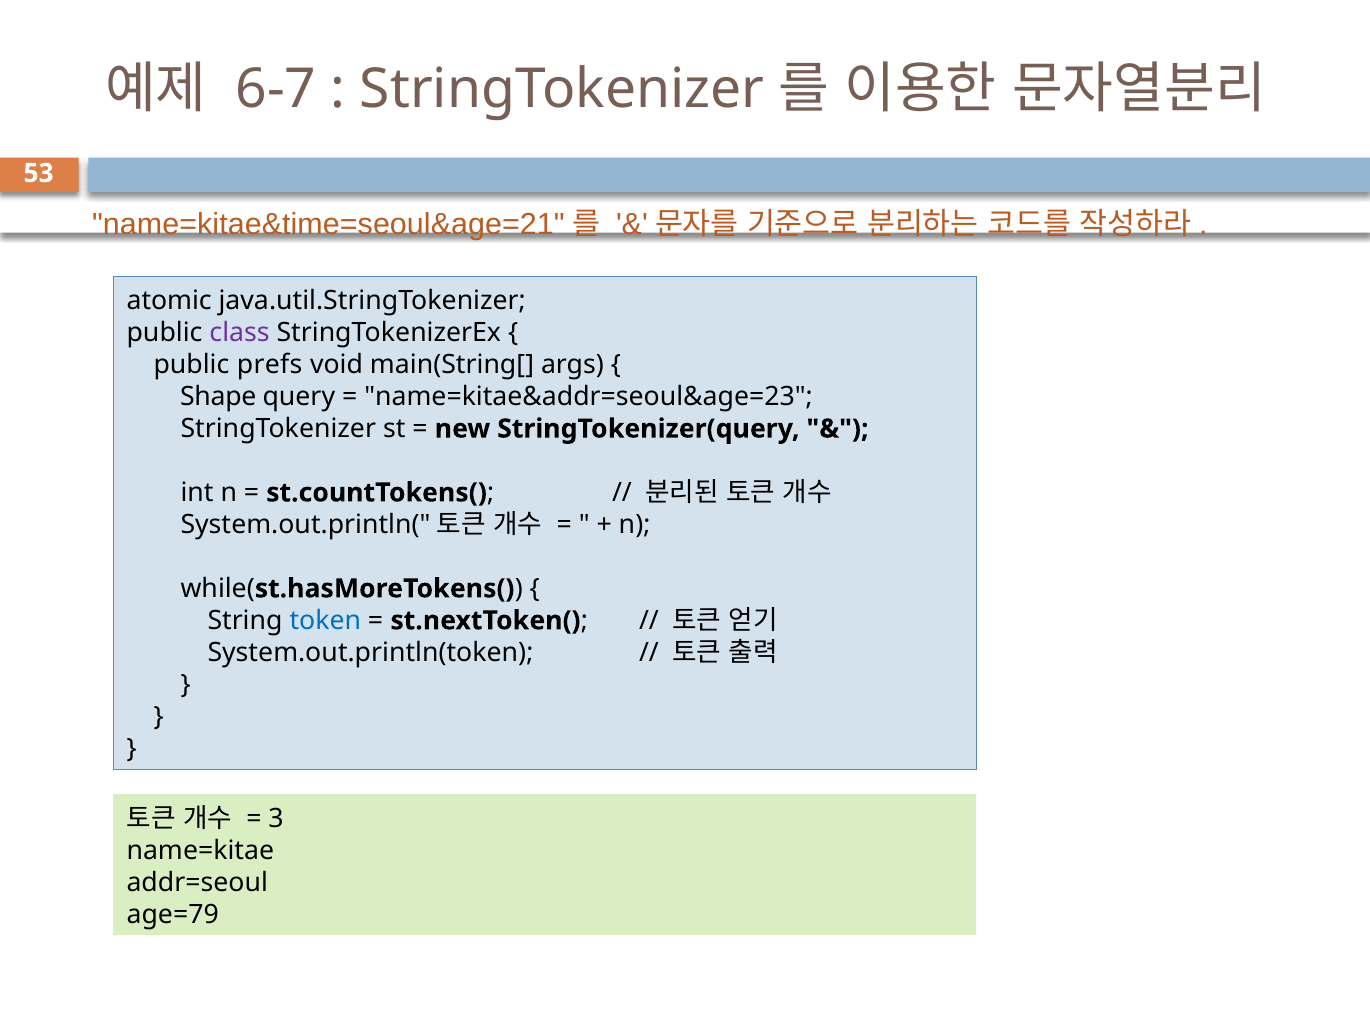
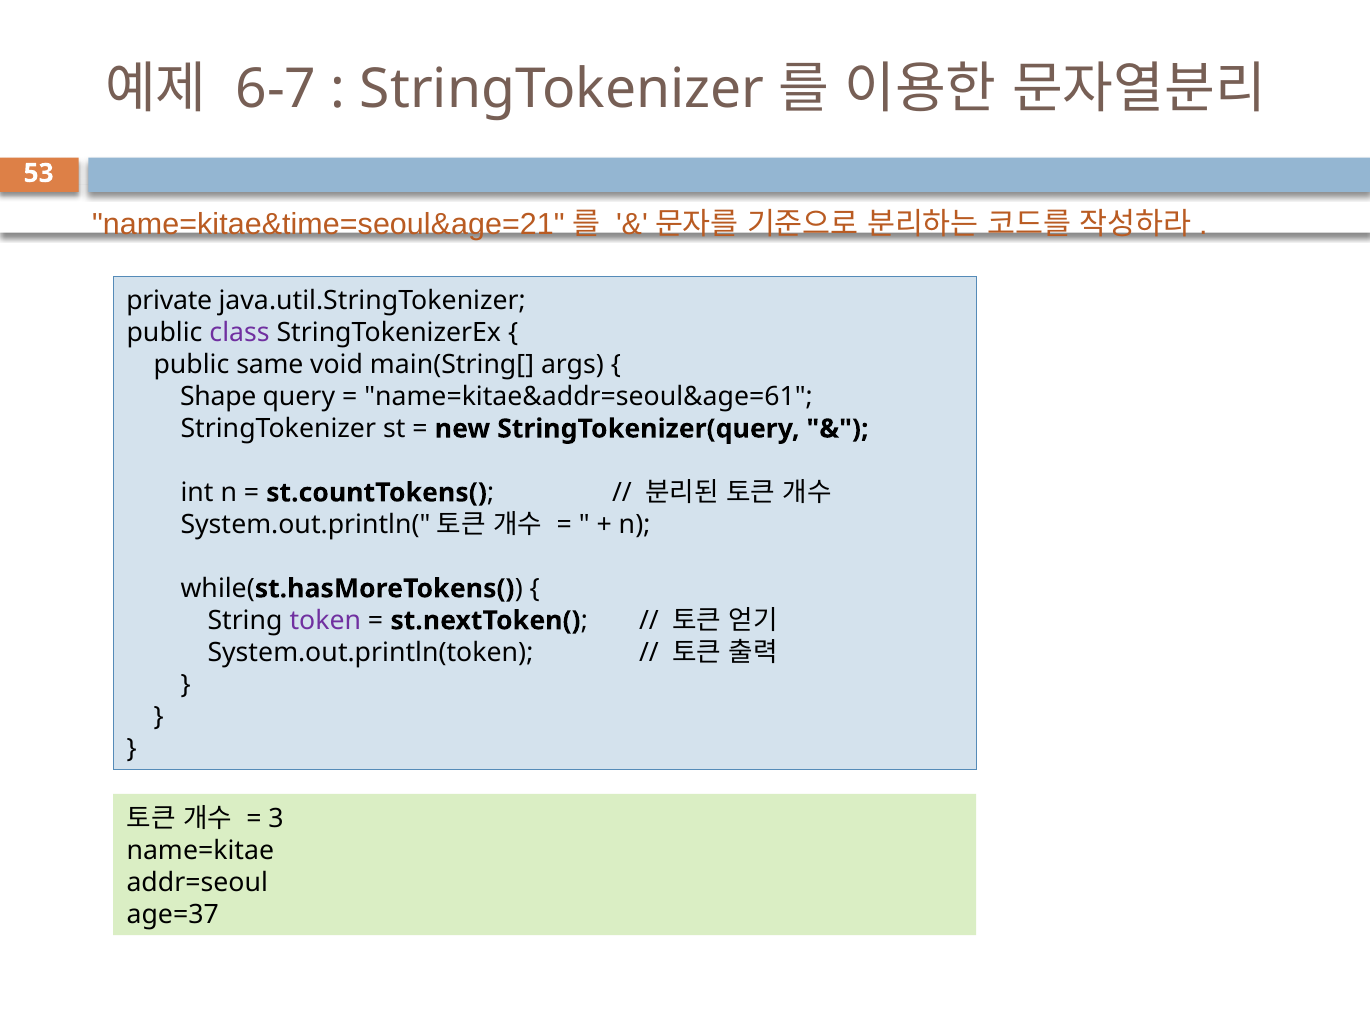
atomic: atomic -> private (169, 301)
prefs: prefs -> same (270, 365)
name=kitae&addr=seoul&age=23: name=kitae&addr=seoul&age=23 -> name=kitae&addr=seoul&age=61 (589, 397)
token colour: blue -> purple (325, 621)
age=79: age=79 -> age=37 (173, 915)
